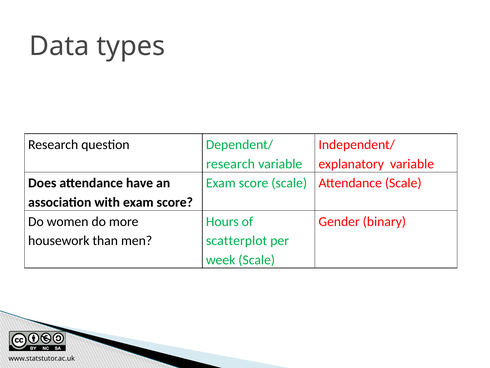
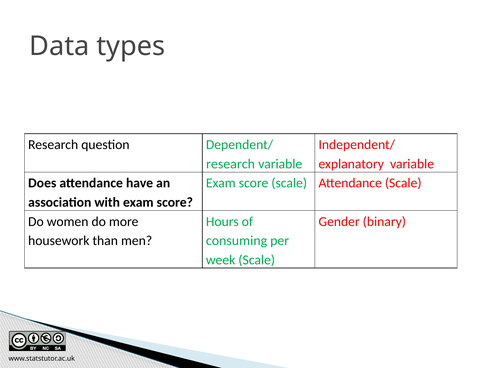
scatterplot: scatterplot -> consuming (237, 240)
